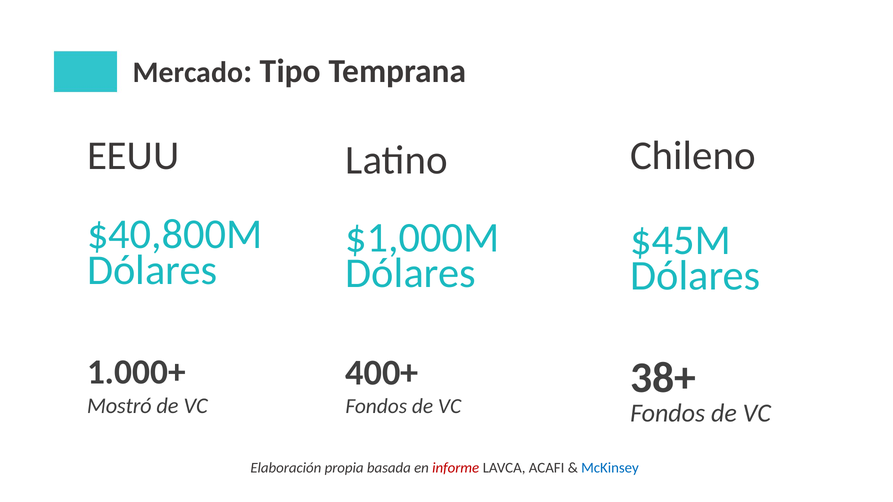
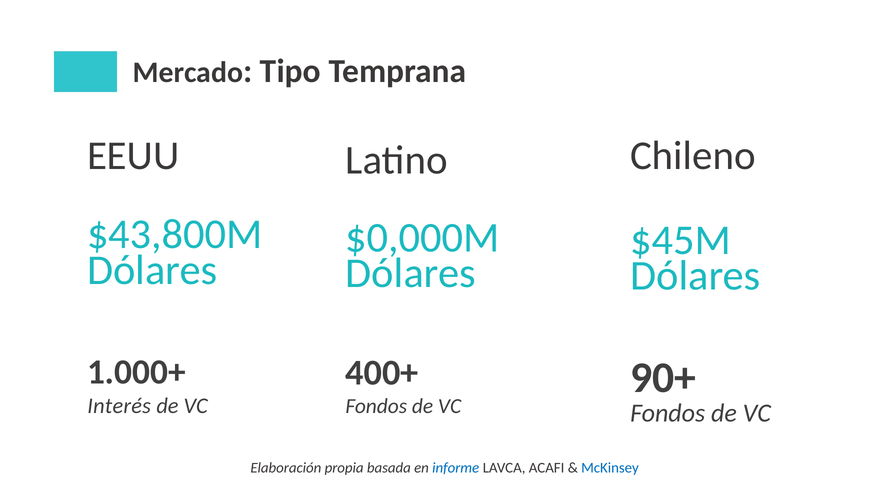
$40,800M: $40,800M -> $43,800M (175, 235)
$1,000M: $1,000M -> $0,000M (422, 238)
38+: 38+ -> 90+ (663, 378)
Mostró: Mostró -> Interés (119, 406)
informe colour: red -> blue (456, 468)
